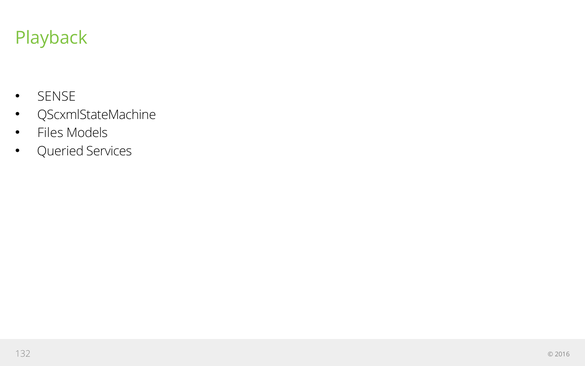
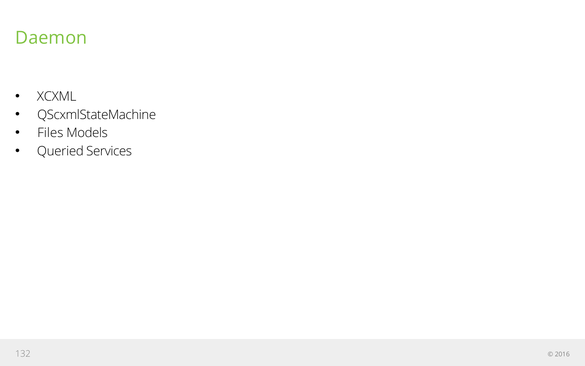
Playback: Playback -> Daemon (51, 38)
SENSE: SENSE -> XCXML (57, 96)
